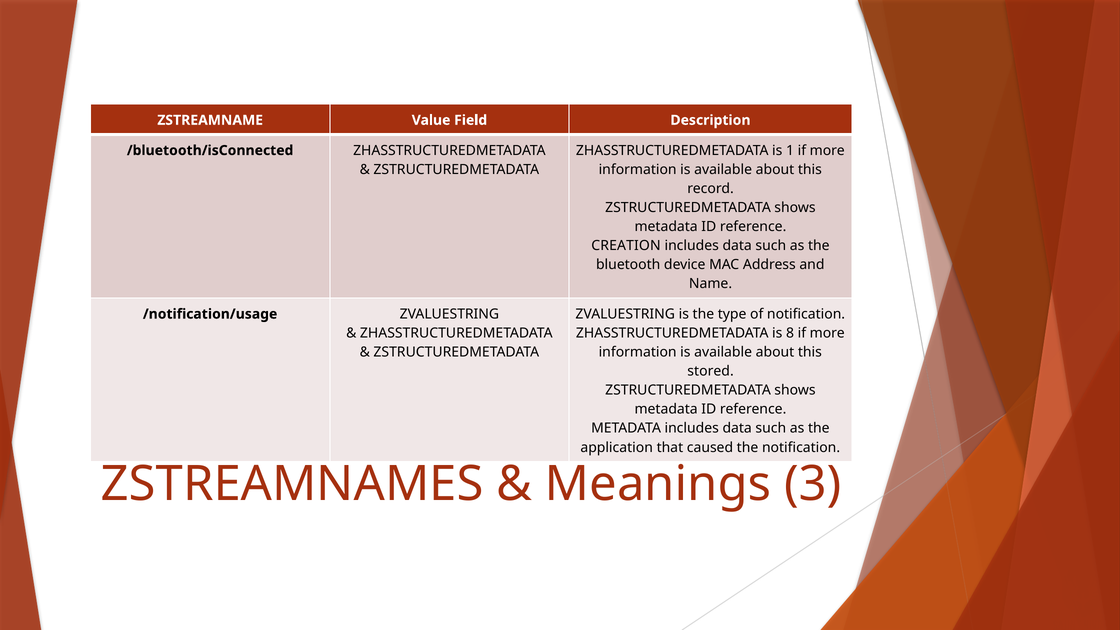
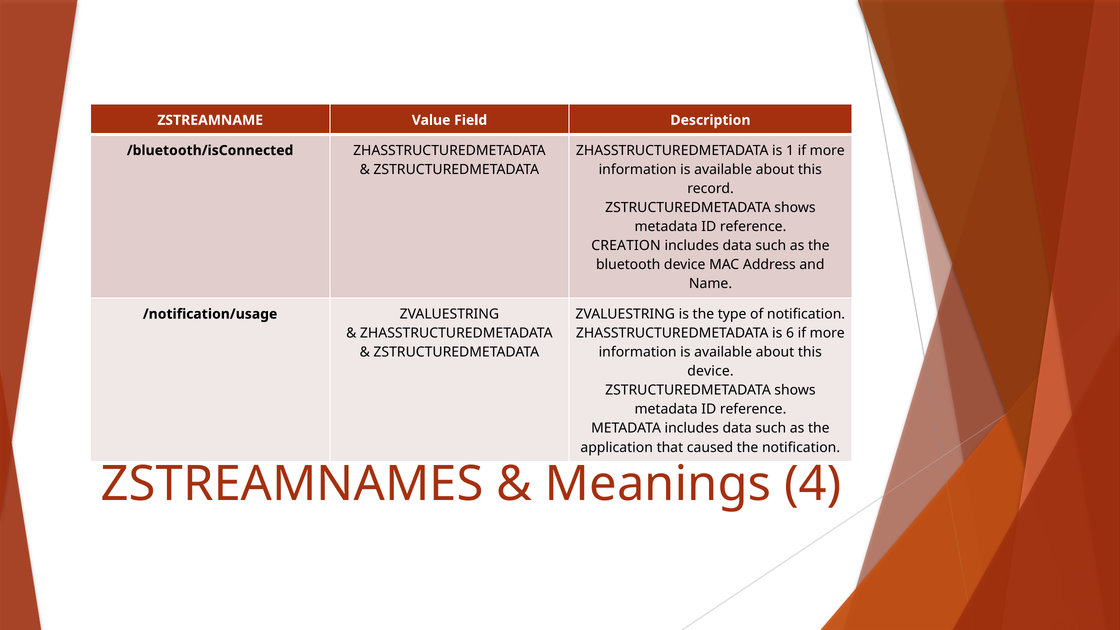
8: 8 -> 6 (790, 333)
stored: stored -> device (711, 371)
3: 3 -> 4 (813, 484)
